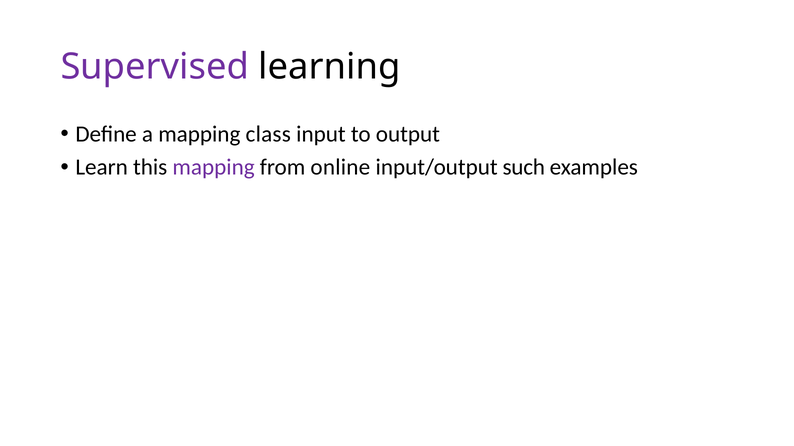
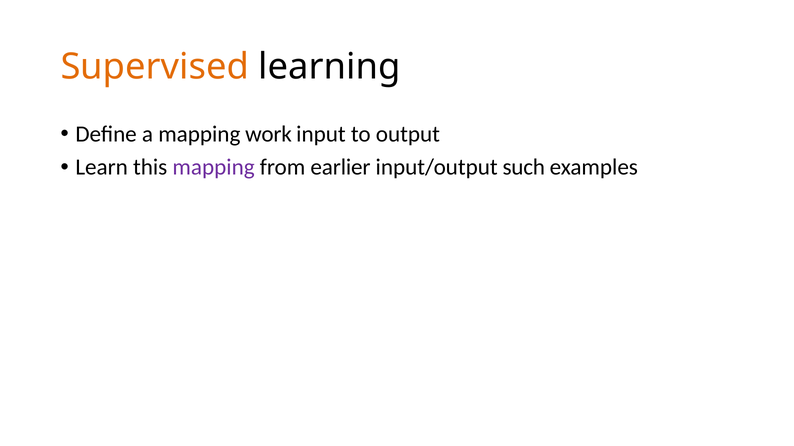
Supervised colour: purple -> orange (155, 67)
class: class -> work (268, 134)
online: online -> earlier (341, 168)
